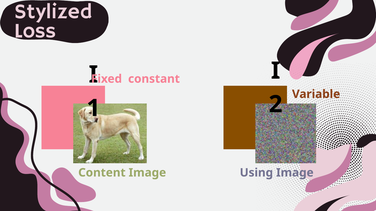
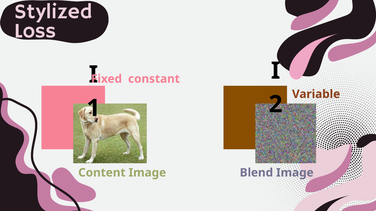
Using: Using -> Blend (256, 173)
